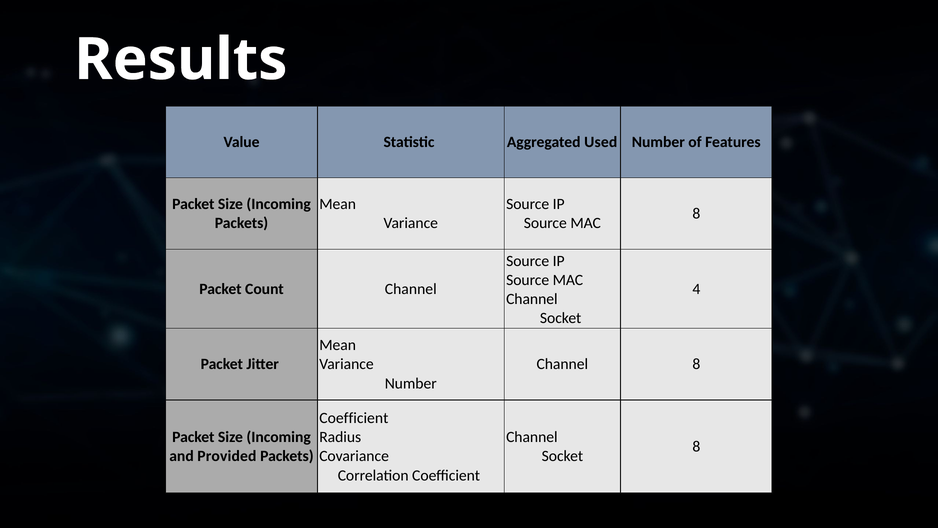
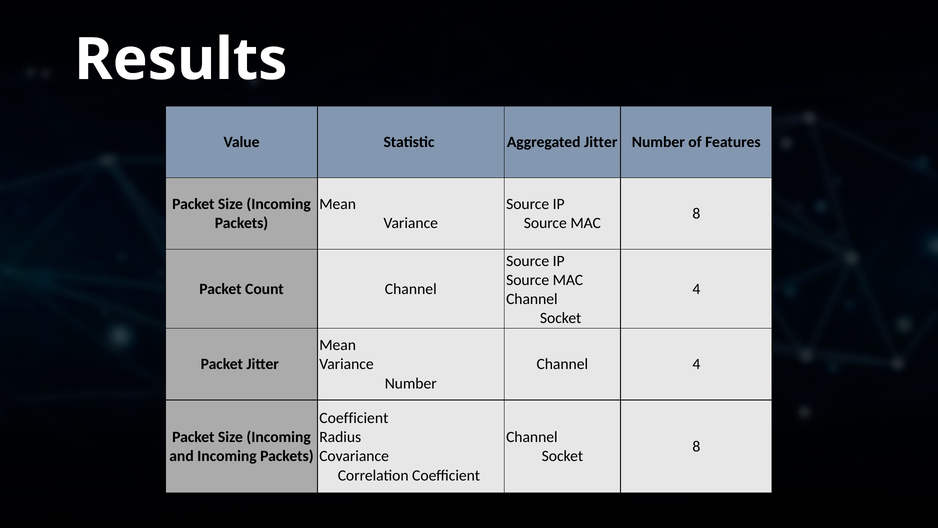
Aggregated Used: Used -> Jitter (601, 142)
Channel 8: 8 -> 4 (696, 364)
and Provided: Provided -> Incoming (227, 456)
